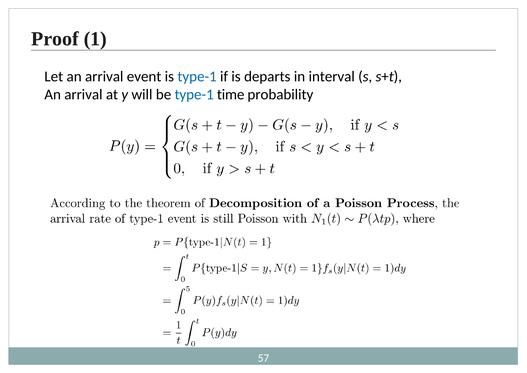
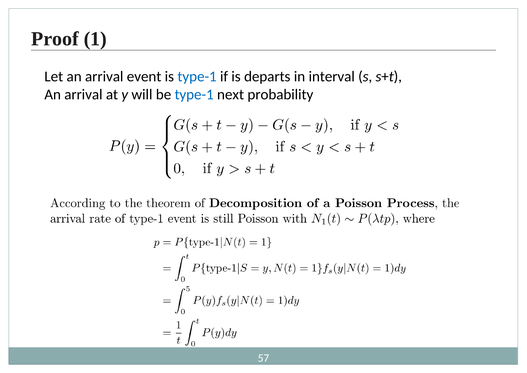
time: time -> next (231, 94)
